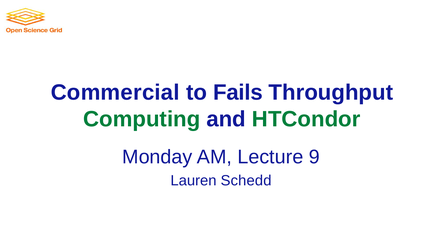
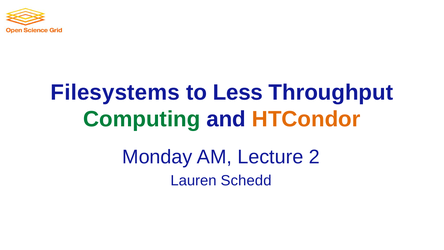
Commercial: Commercial -> Filesystems (115, 92)
Fails: Fails -> Less (238, 92)
HTCondor colour: green -> orange (306, 119)
9: 9 -> 2 (314, 157)
